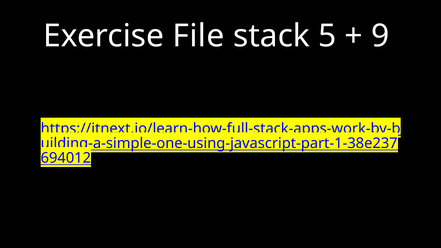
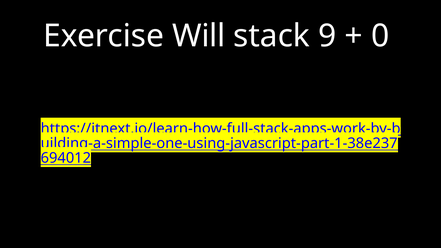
File: File -> Will (199, 36)
5: 5 -> 9 (327, 36)
9: 9 -> 0 (380, 36)
